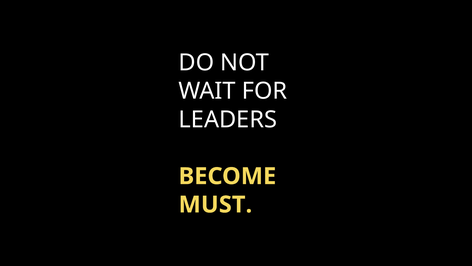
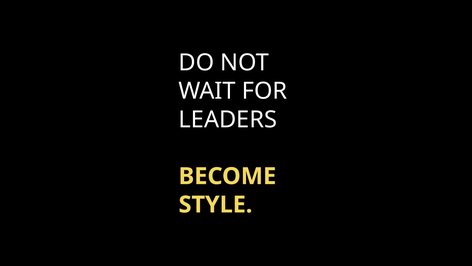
MUST: MUST -> STYLE (215, 204)
